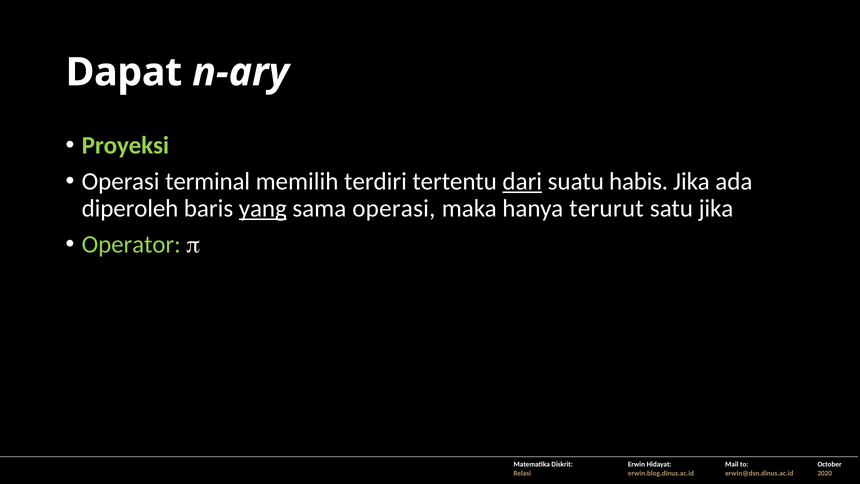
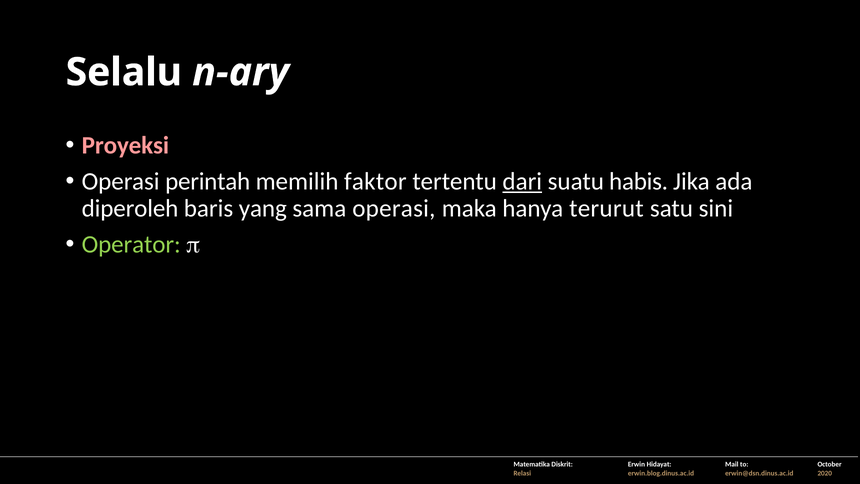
Dapat: Dapat -> Selalu (124, 72)
Proyeksi colour: light green -> pink (125, 145)
terminal: terminal -> perintah (208, 181)
terdiri: terdiri -> faktor (375, 181)
yang underline: present -> none (263, 208)
satu jika: jika -> sini (716, 208)
